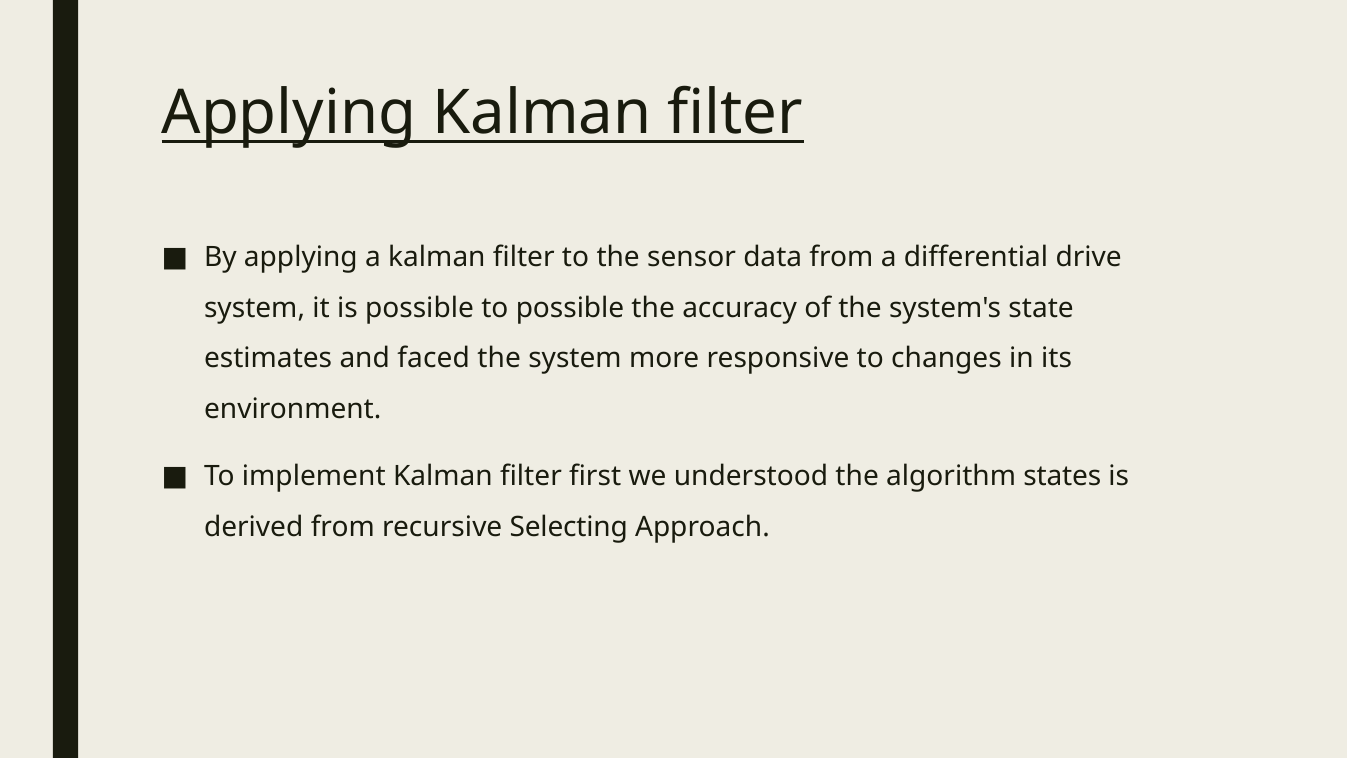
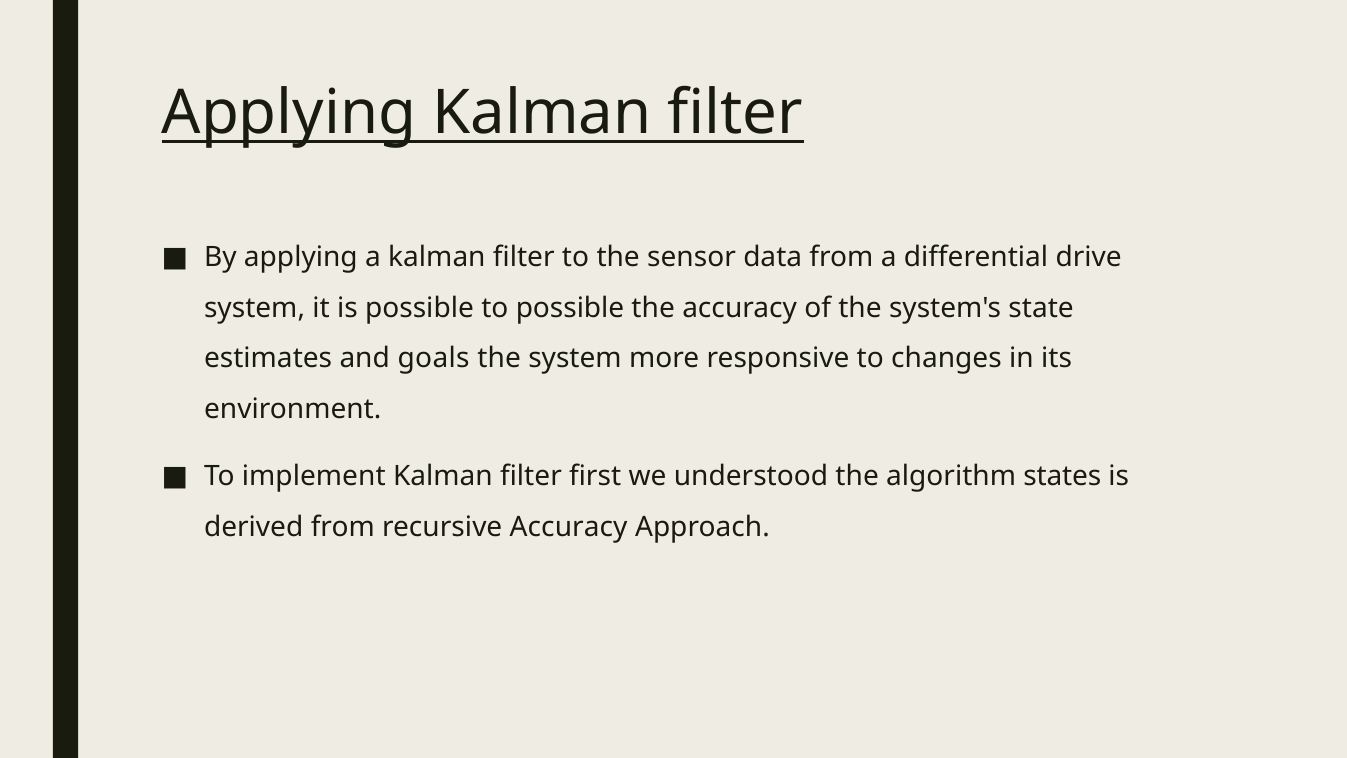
faced: faced -> goals (434, 358)
recursive Selecting: Selecting -> Accuracy (569, 527)
